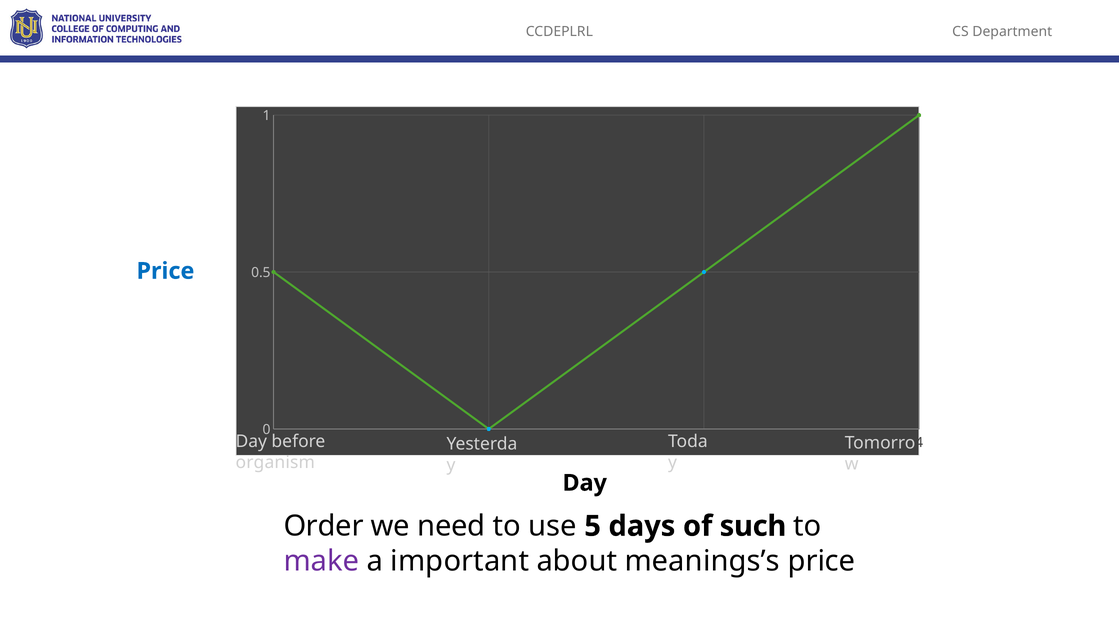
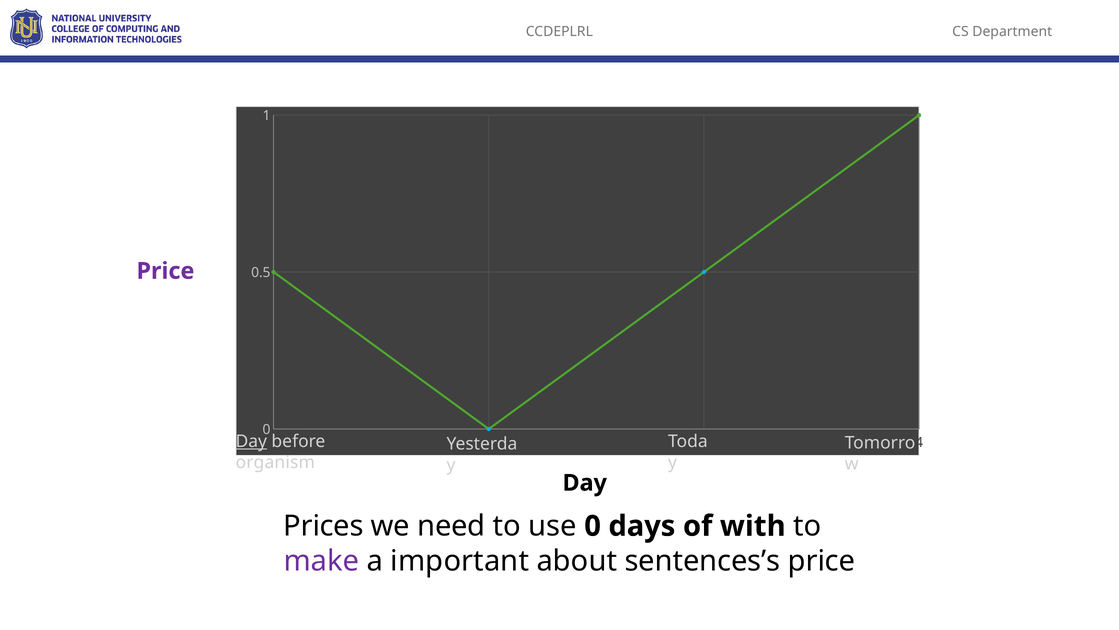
Price colour: blue -> purple (165, 271)
Day underline: none -> present (251, 441)
Order: Order -> Prices (324, 526)
use 5: 5 -> 0 (593, 526)
such: such -> with (753, 526)
meanings’s: meanings’s -> sentences’s (702, 561)
